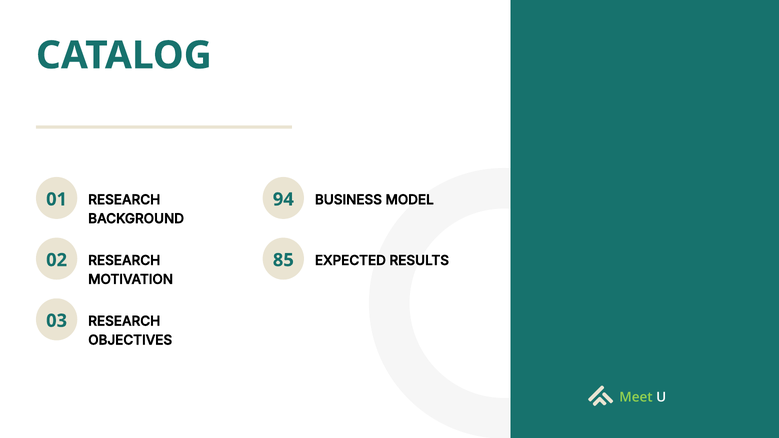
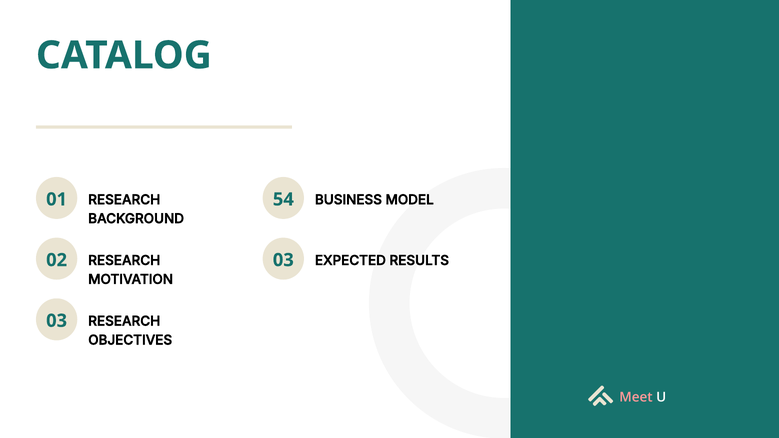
94: 94 -> 54 (283, 199)
02 85: 85 -> 03 (283, 260)
Meet colour: light green -> pink (636, 398)
